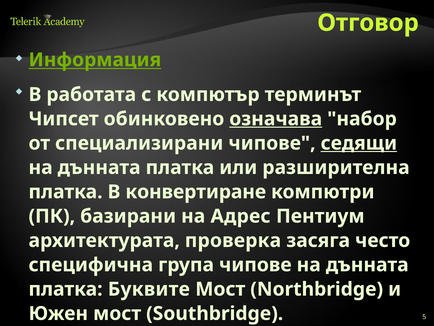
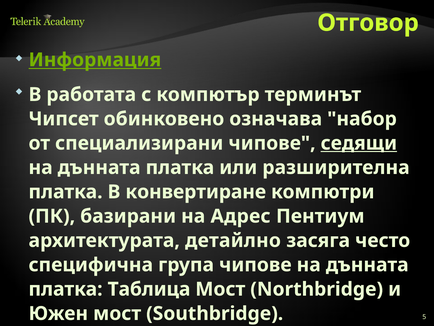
означава underline: present -> none (276, 119)
проверка: проверка -> детайлно (233, 240)
Буквите: Буквите -> Таблица (149, 289)
